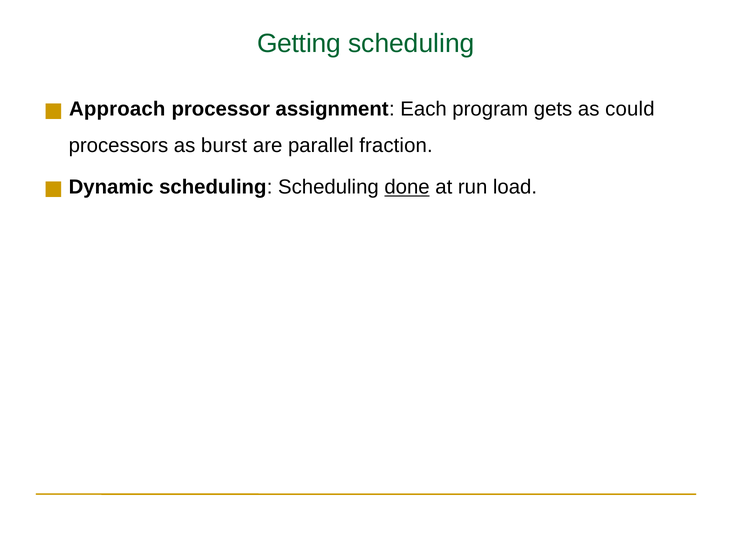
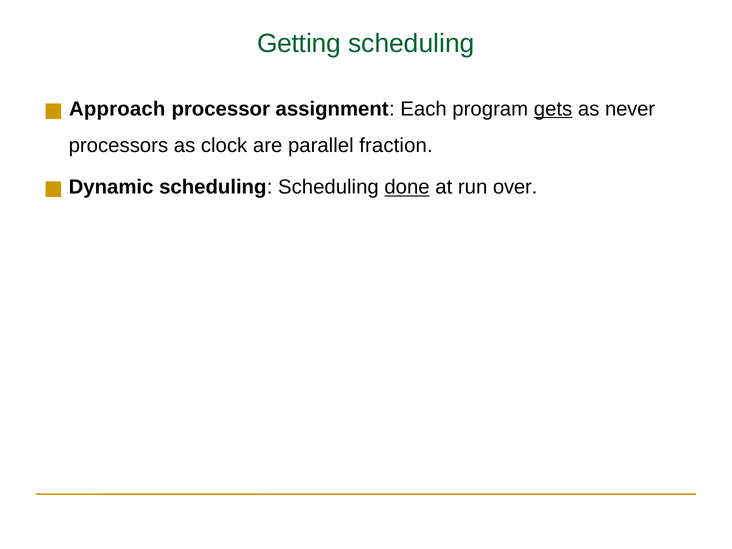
gets underline: none -> present (553, 109)
could: could -> never (630, 109)
burst: burst -> clock (224, 145)
load: load -> over (515, 187)
